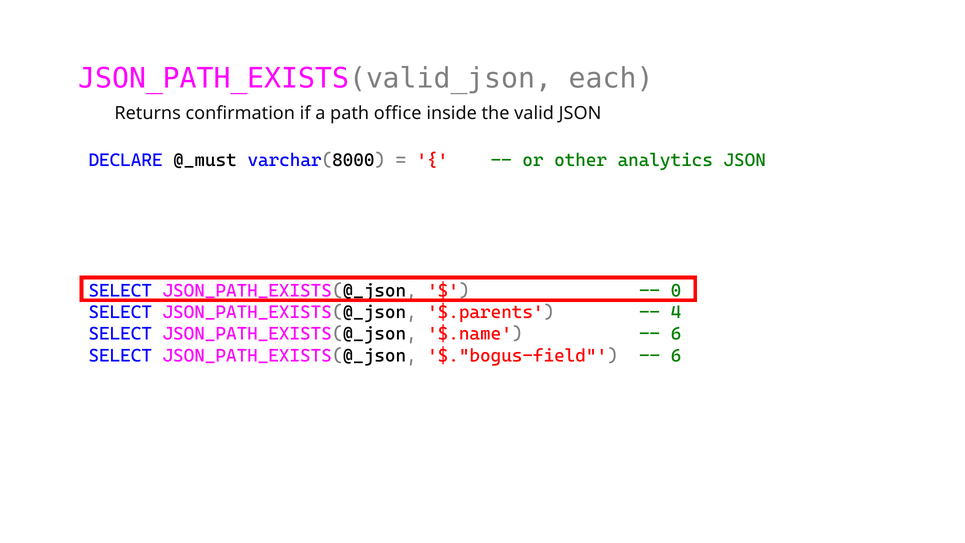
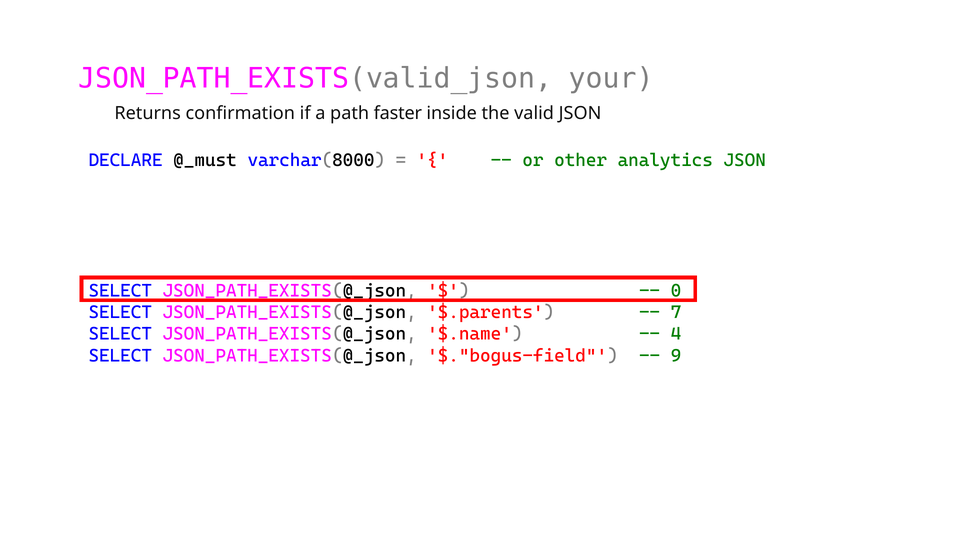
each: each -> your (611, 79)
office: office -> faster (398, 113)
4: 4 -> 7 (676, 312)
6: 6 -> 4 (676, 334)
6: 6 -> 9 (676, 356)
